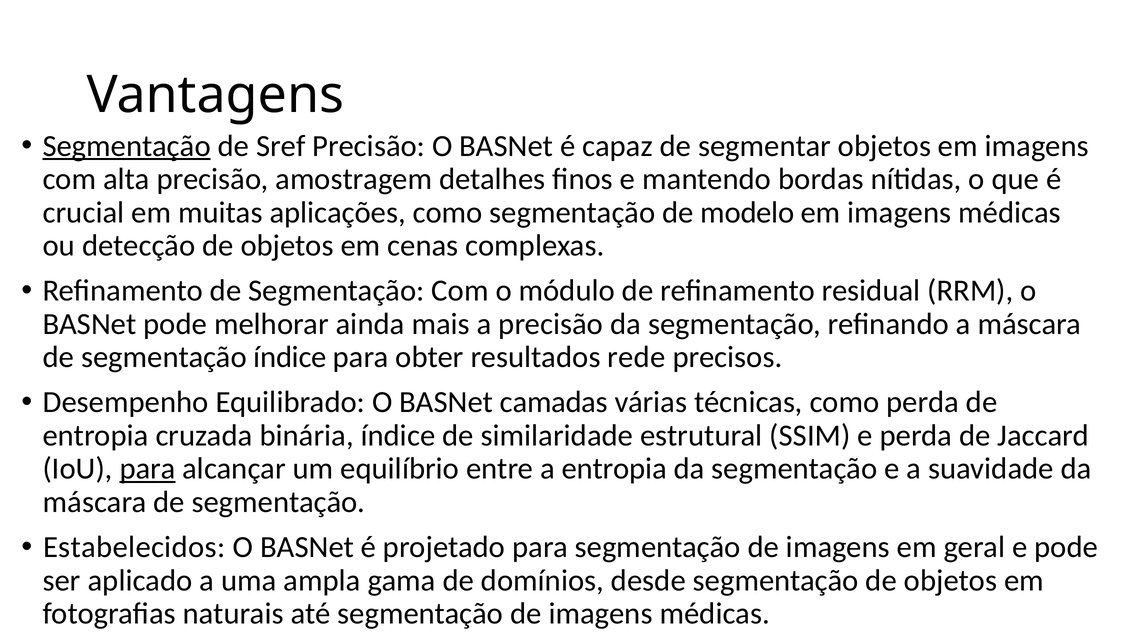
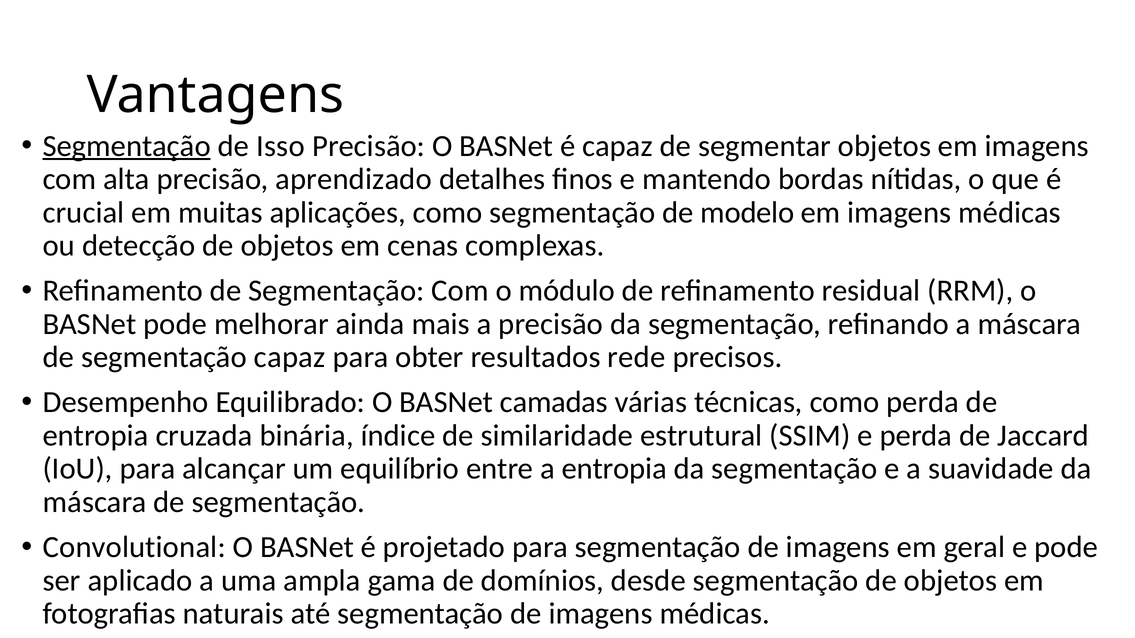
Sref: Sref -> Isso (281, 146)
amostragem: amostragem -> aprendizado (354, 179)
segmentação índice: índice -> capaz (290, 357)
para underline: present -> none (148, 469)
Estabelecidos: Estabelecidos -> Convolutional (134, 548)
